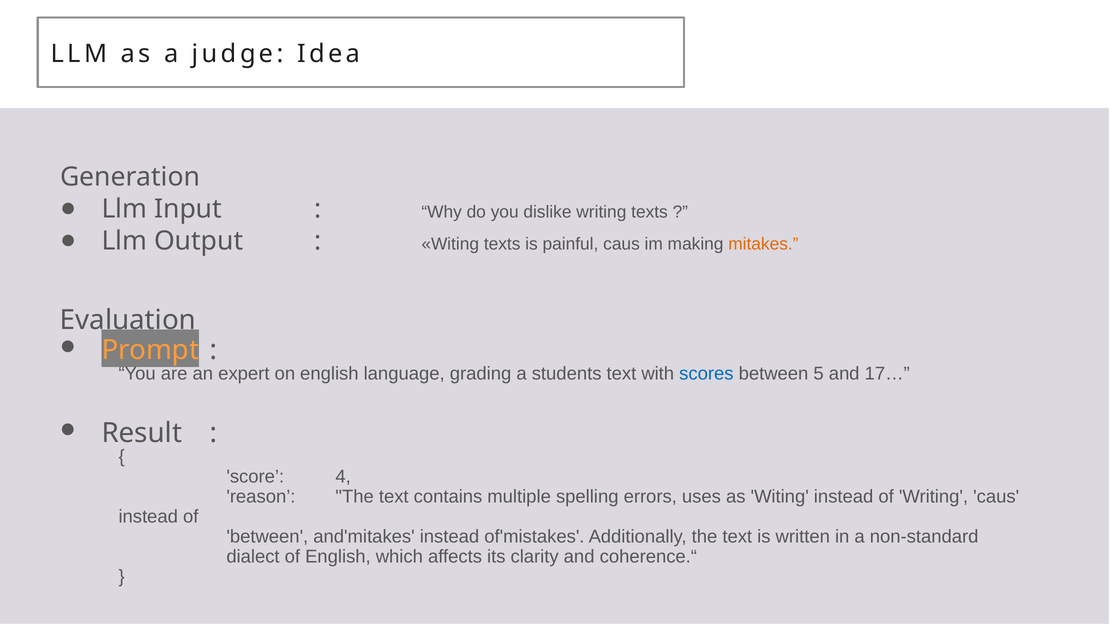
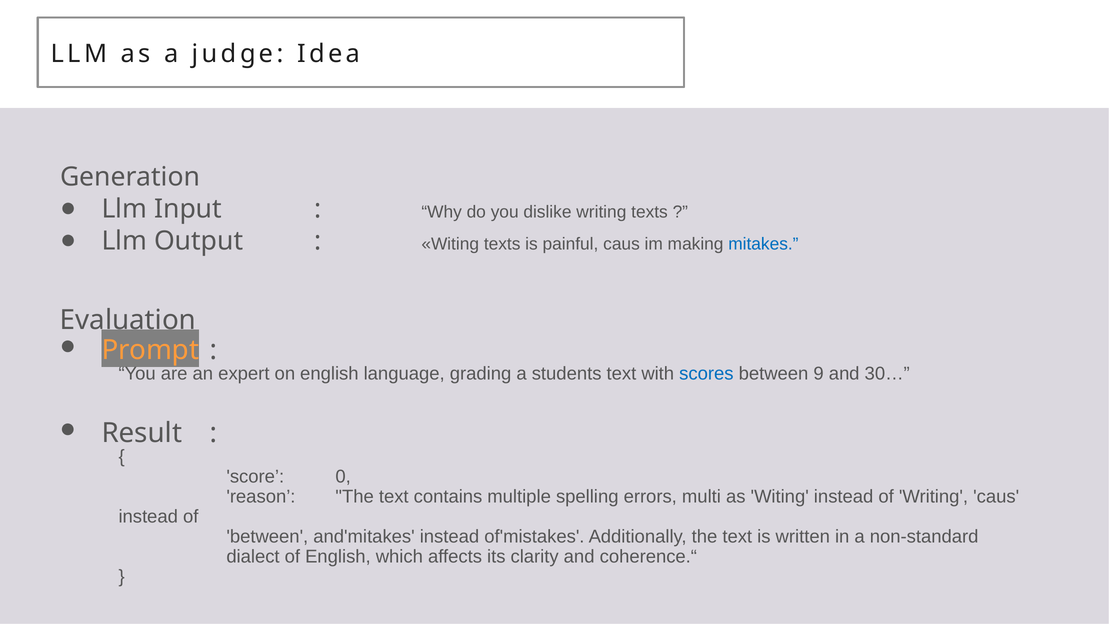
mitakes colour: orange -> blue (763, 244)
5: 5 -> 9 (819, 374)
17…: 17… -> 30… (887, 374)
4: 4 -> 0 (343, 477)
uses: uses -> multi (701, 497)
